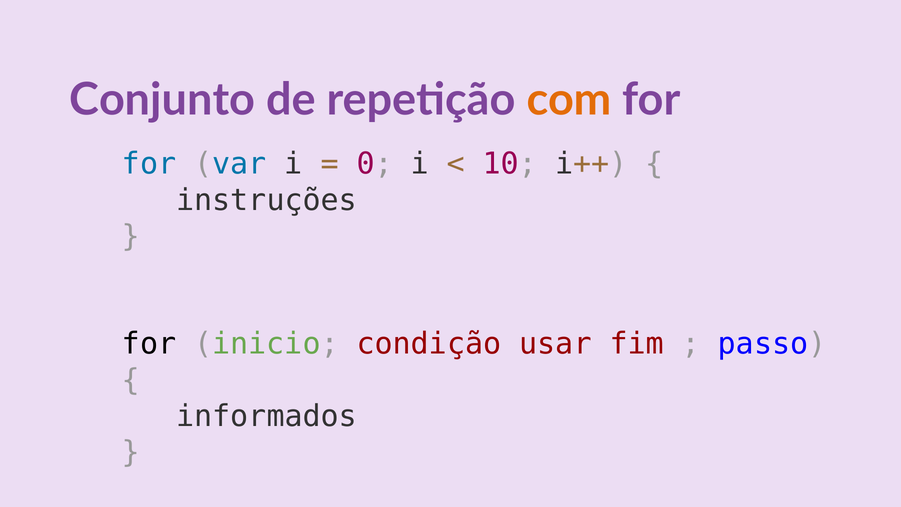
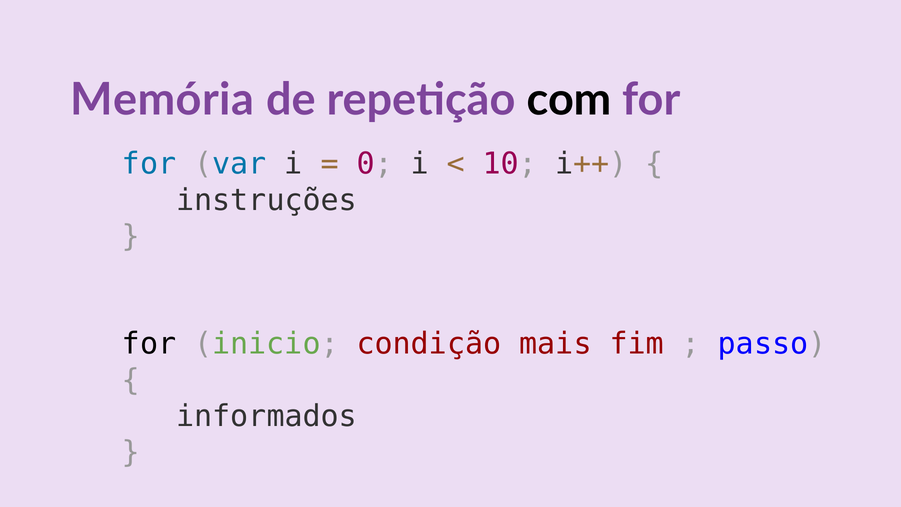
Conjunto: Conjunto -> Memória (162, 100)
com colour: orange -> black (569, 100)
usar: usar -> mais (555, 344)
